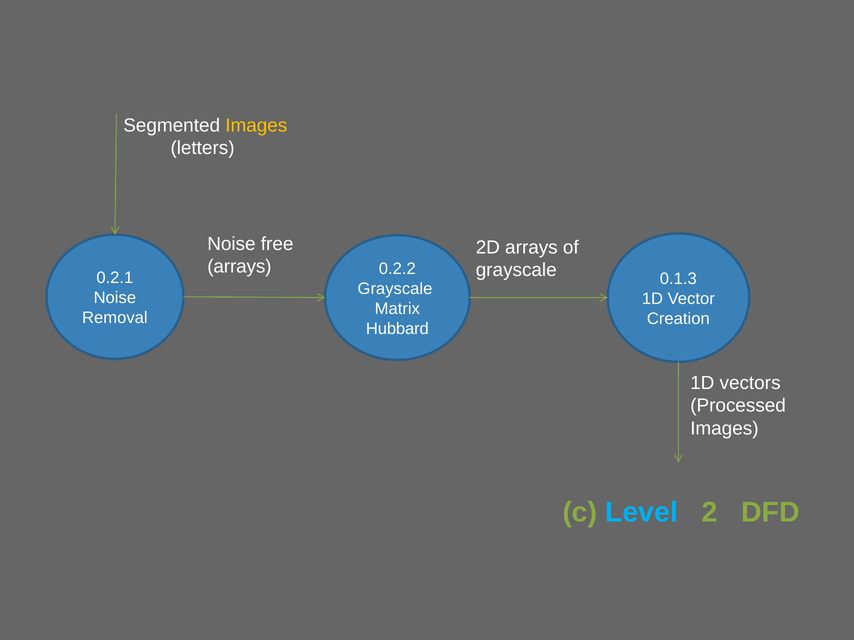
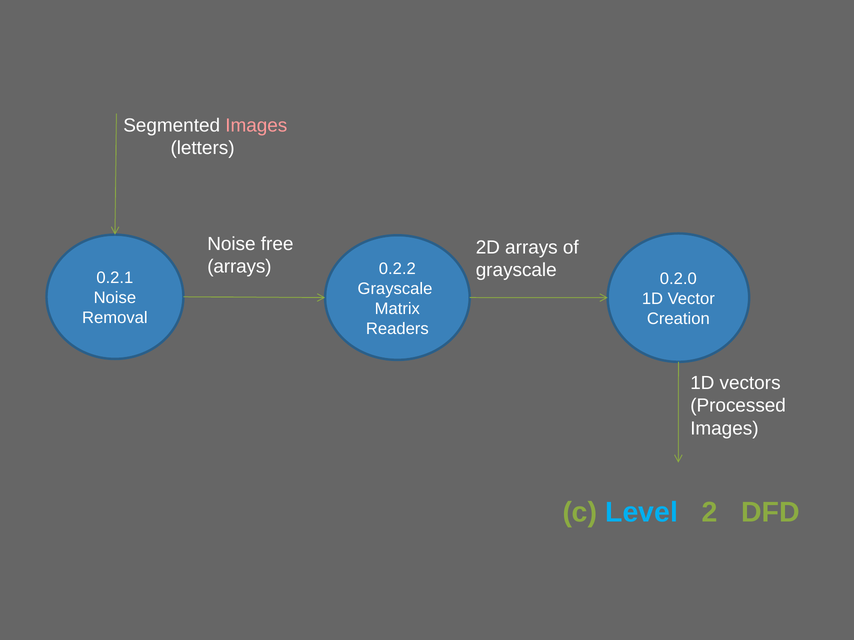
Images colour: yellow -> pink (256, 126)
0.1.3: 0.1.3 -> 0.2.0 (678, 279)
Hubbard: Hubbard -> Readers (397, 329)
